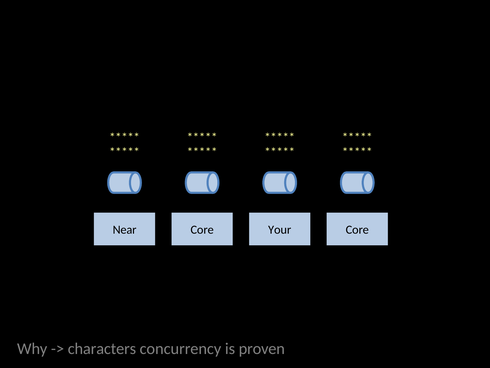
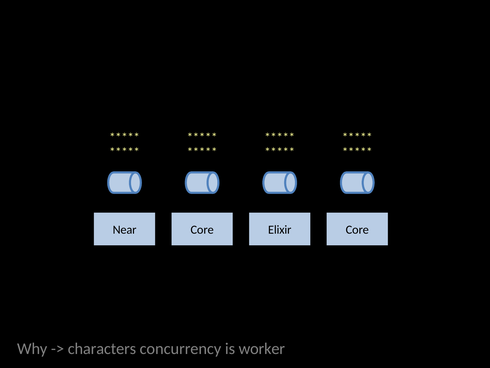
Your: Your -> Elixir (280, 230)
proven: proven -> worker (262, 348)
